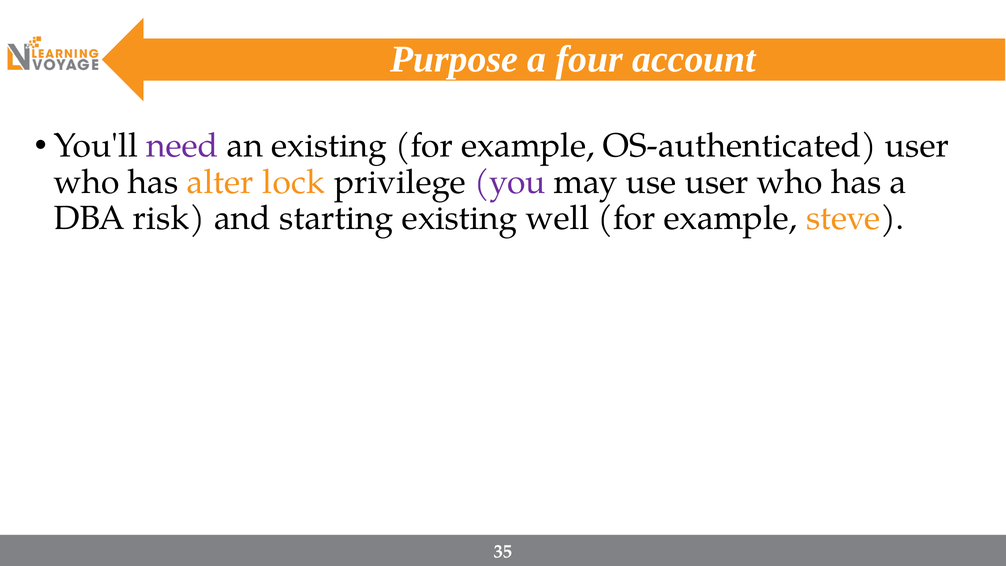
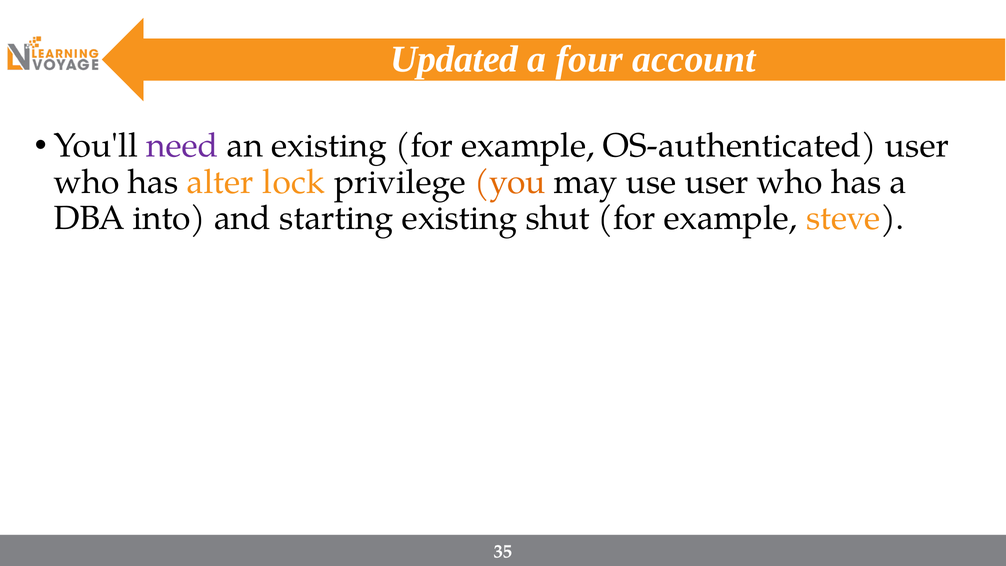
Purpose: Purpose -> Updated (454, 59)
you colour: purple -> orange (510, 182)
risk: risk -> into (169, 218)
well: well -> shut (558, 218)
